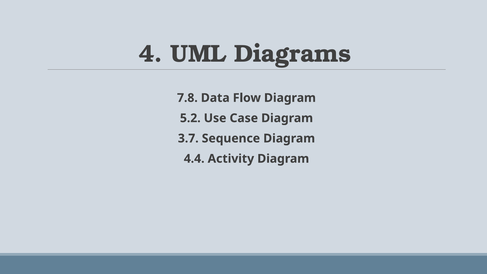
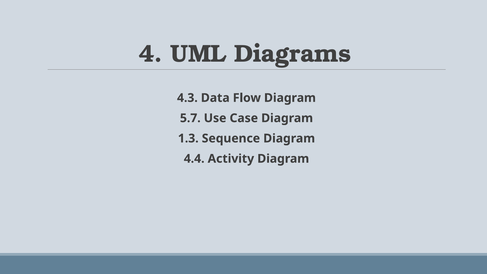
7.8: 7.8 -> 4.3 (187, 98)
5.2: 5.2 -> 5.7 (190, 118)
3.7: 3.7 -> 1.3 (188, 138)
